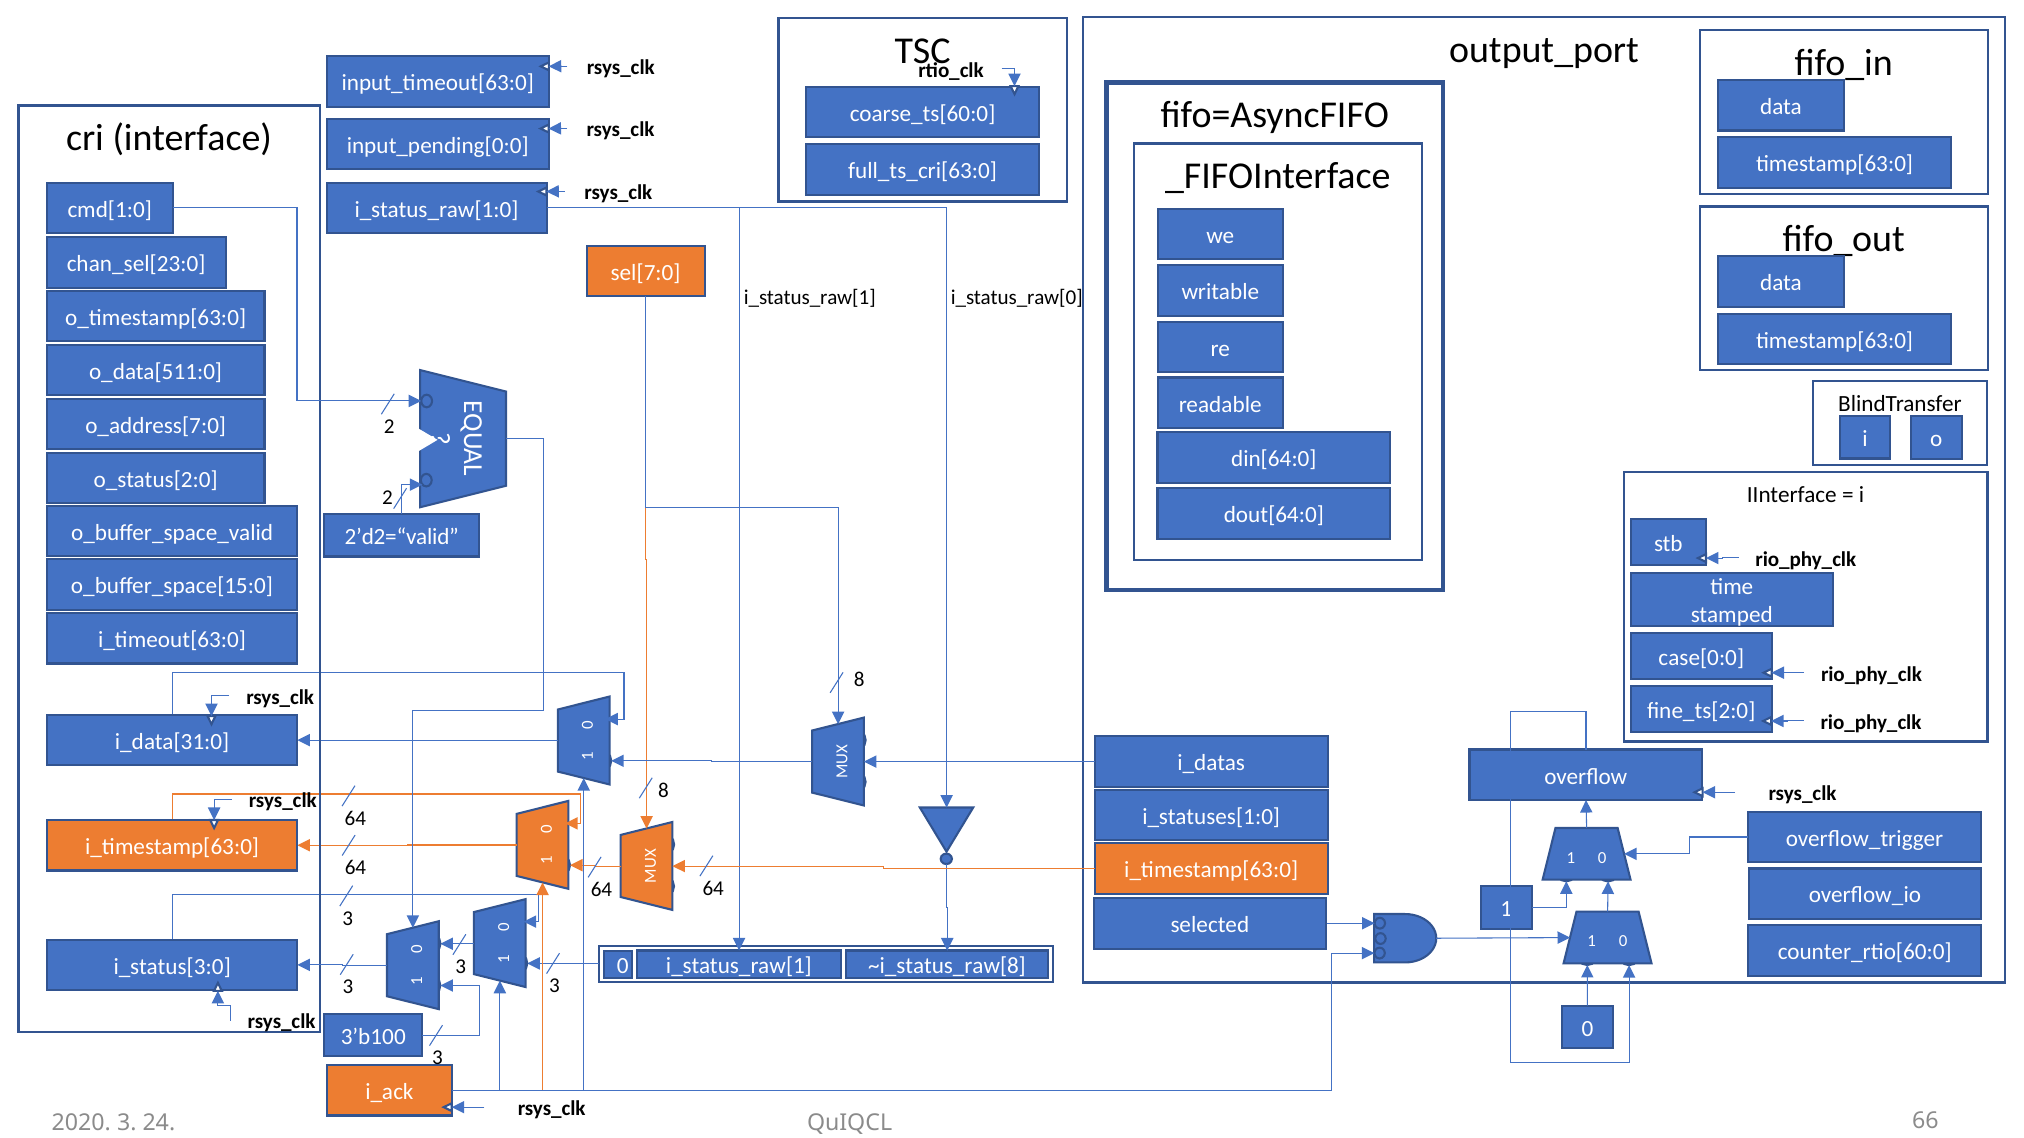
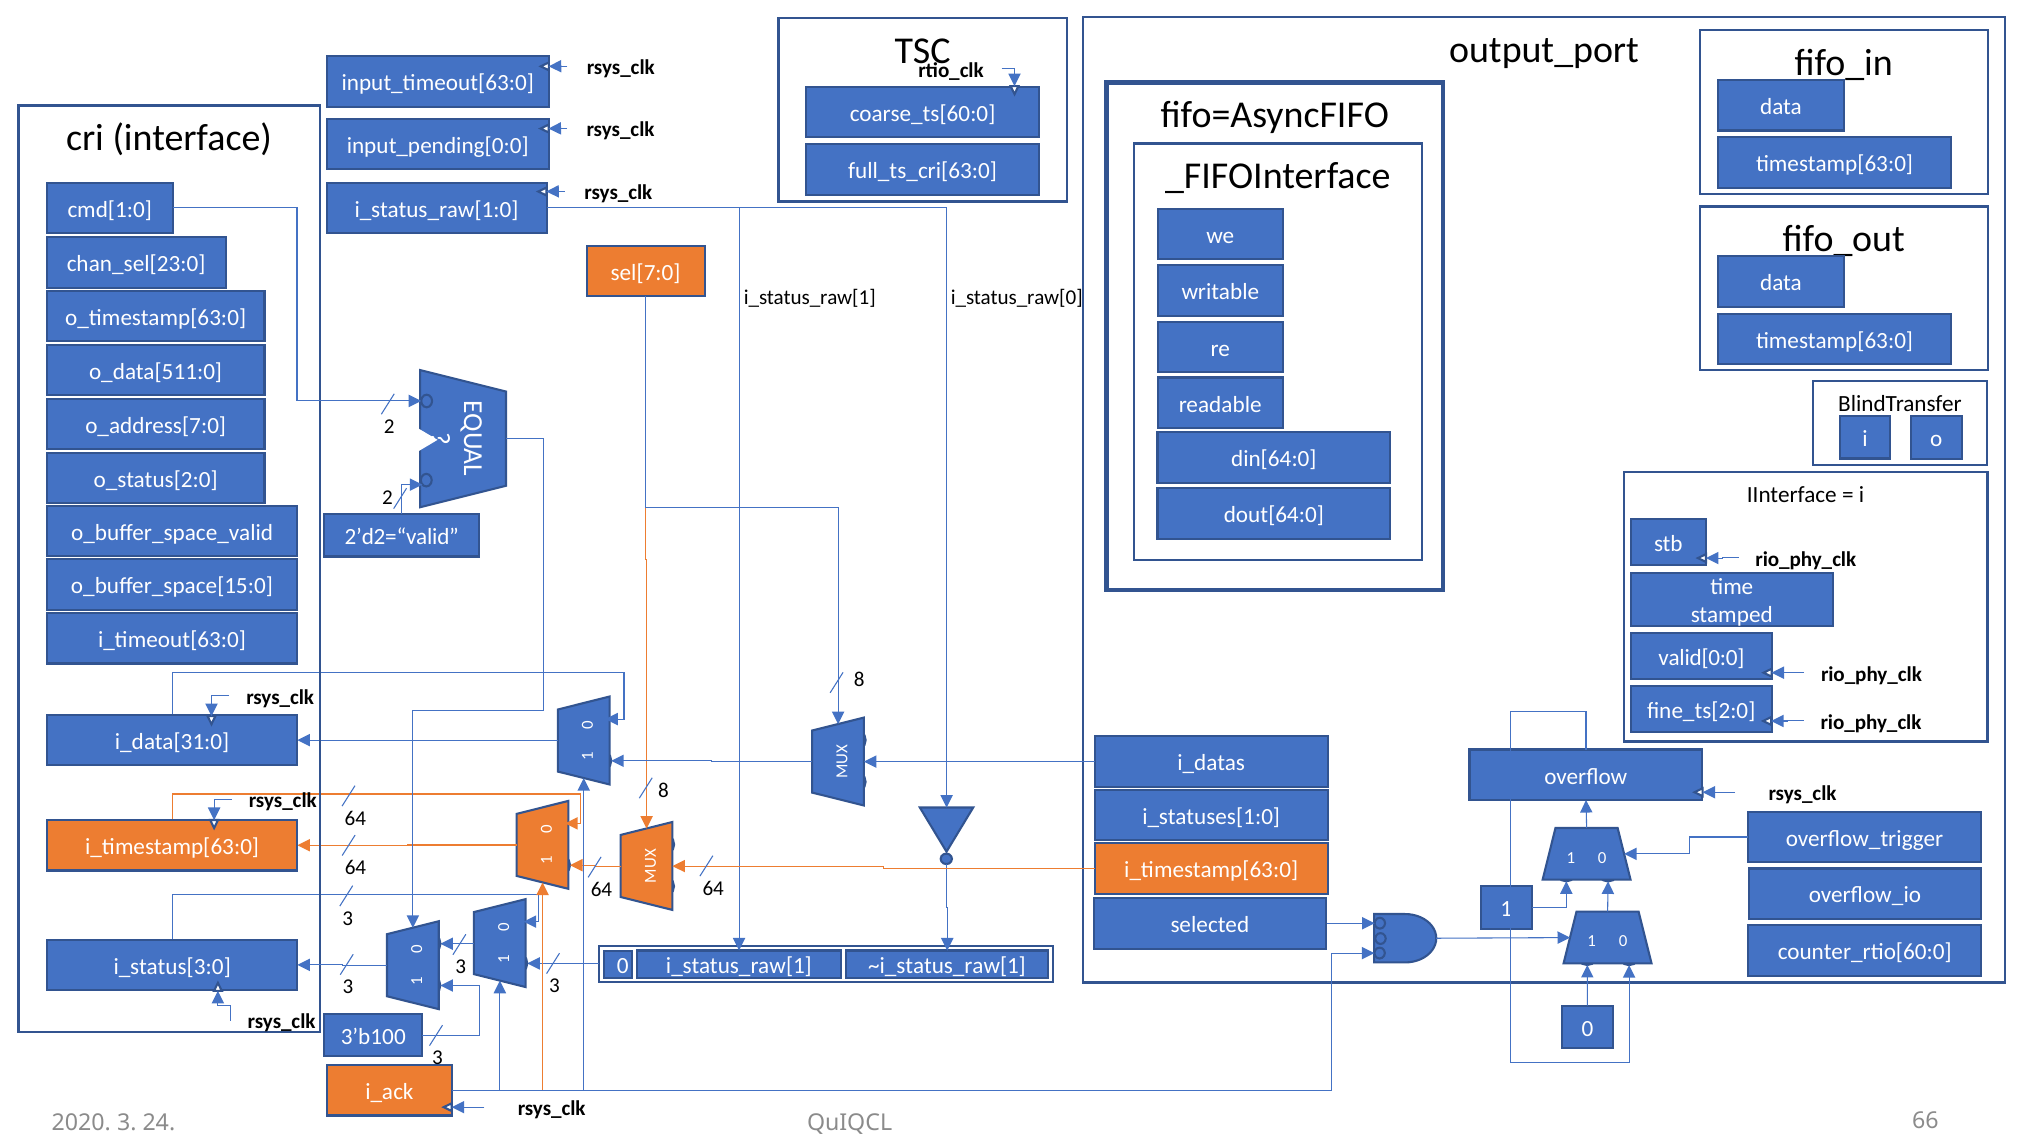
case[0:0: case[0:0 -> valid[0:0 (1701, 658)
~i_status_raw[8: ~i_status_raw[8 -> ~i_status_raw[1 (947, 966)
